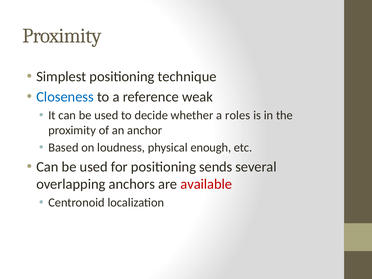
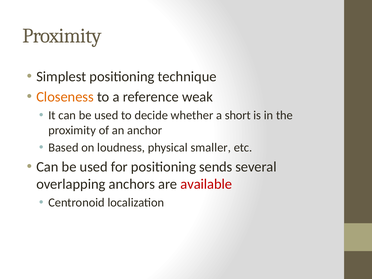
Closeness colour: blue -> orange (65, 97)
roles: roles -> short (238, 115)
enough: enough -> smaller (211, 148)
